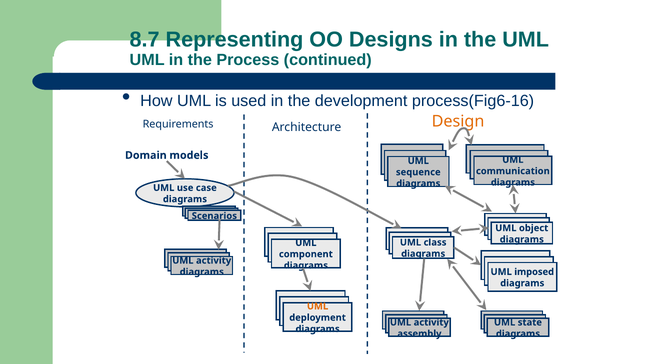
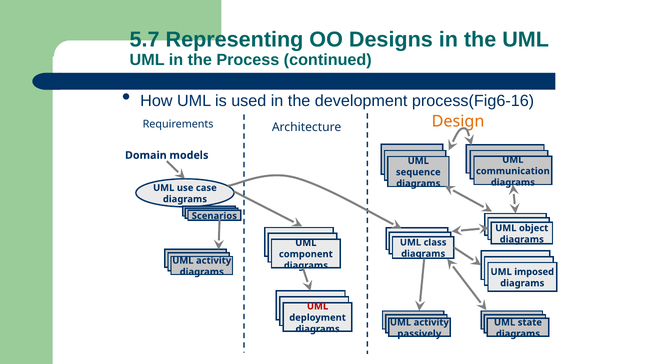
8.7: 8.7 -> 5.7 (145, 39)
UML colour: orange -> red (318, 306)
assembly: assembly -> passively (419, 334)
